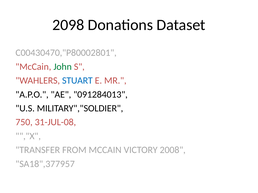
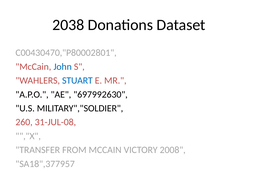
2098: 2098 -> 2038 (68, 25)
John colour: green -> blue (63, 67)
091284013: 091284013 -> 697992630 (101, 95)
750: 750 -> 260 (24, 123)
